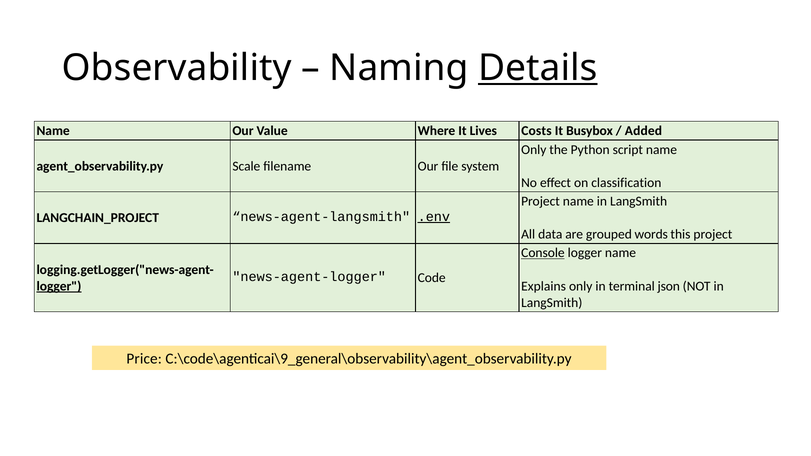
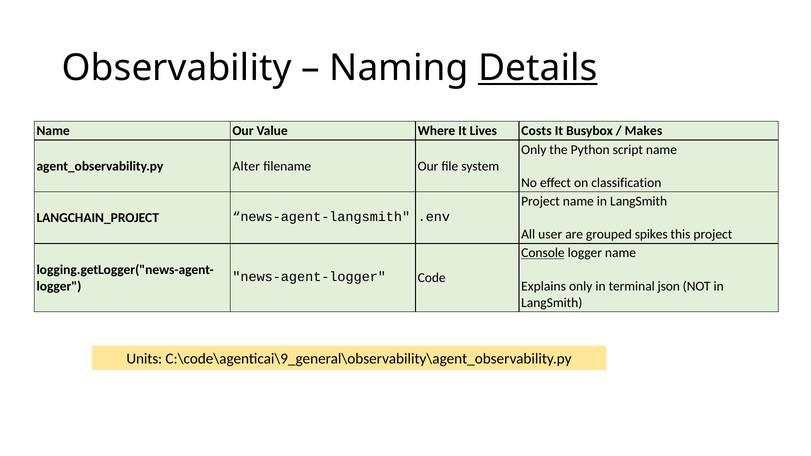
Added: Added -> Makes (643, 131)
Scale: Scale -> Alter (246, 166)
.env underline: present -> none (434, 217)
data: data -> user (550, 234)
words: words -> spikes (651, 234)
logger underline: present -> none (59, 286)
Price: Price -> Units (144, 359)
